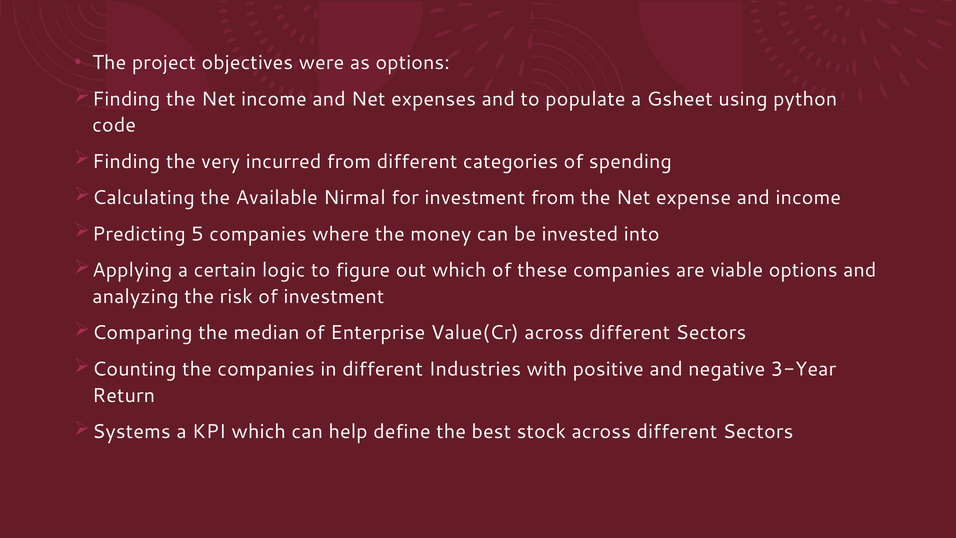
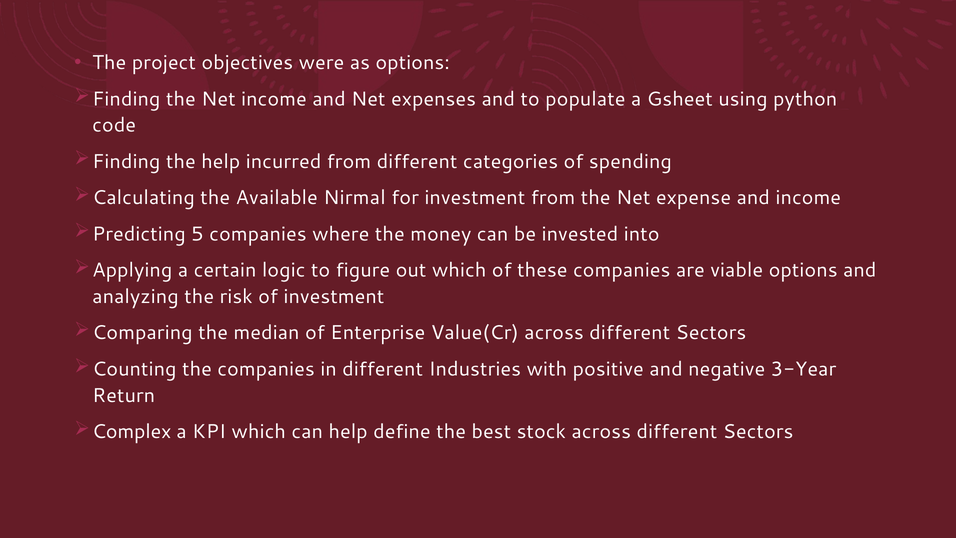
the very: very -> help (221, 161)
Systems: Systems -> Complex (132, 431)
